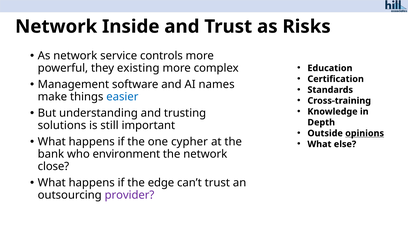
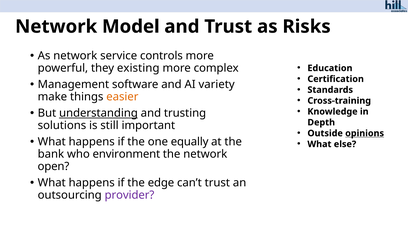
Inside: Inside -> Model (131, 27)
names: names -> variety (217, 85)
easier colour: blue -> orange (122, 97)
understanding underline: none -> present (98, 113)
cypher: cypher -> equally (190, 142)
close: close -> open (53, 167)
